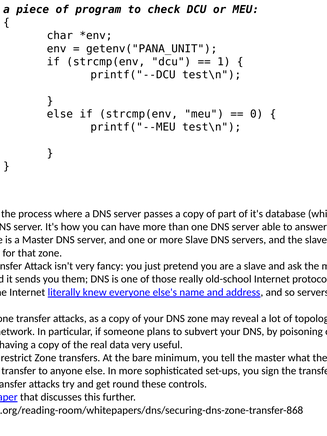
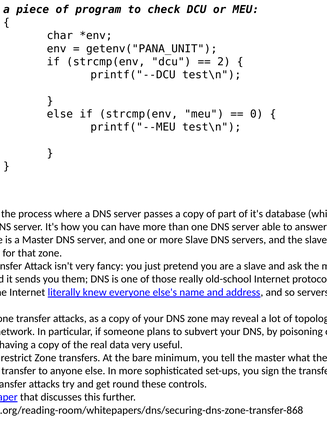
1: 1 -> 2 (224, 62)
